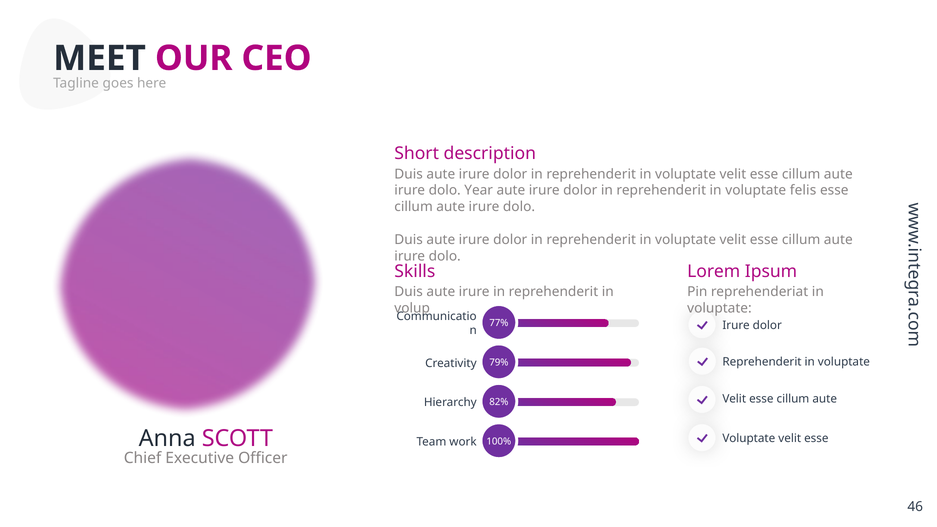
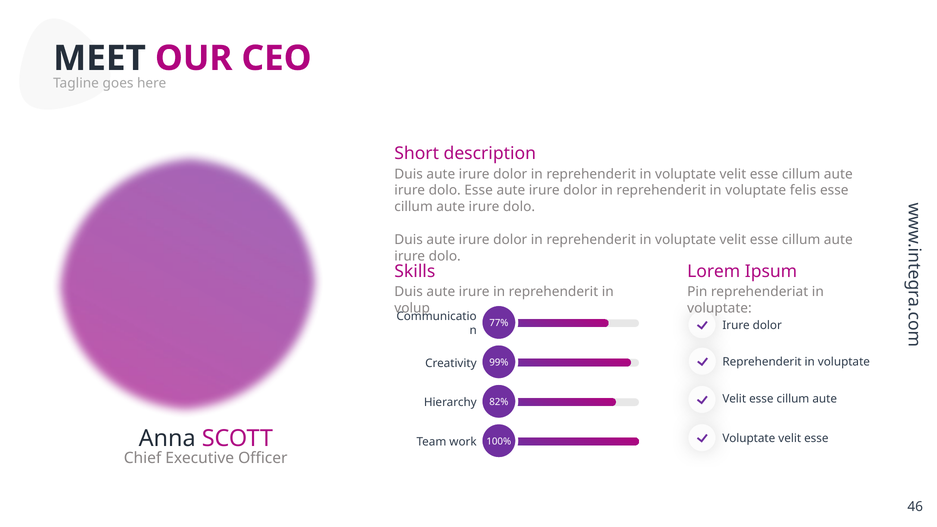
dolo Year: Year -> Esse (479, 190)
79%: 79% -> 99% (499, 363)
